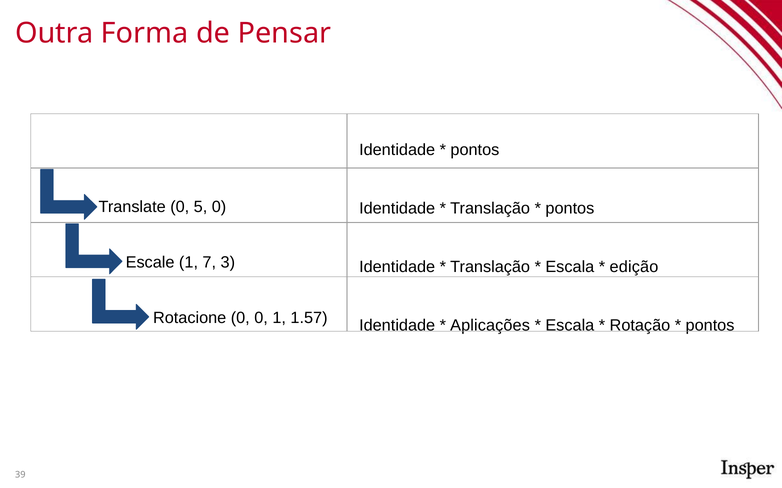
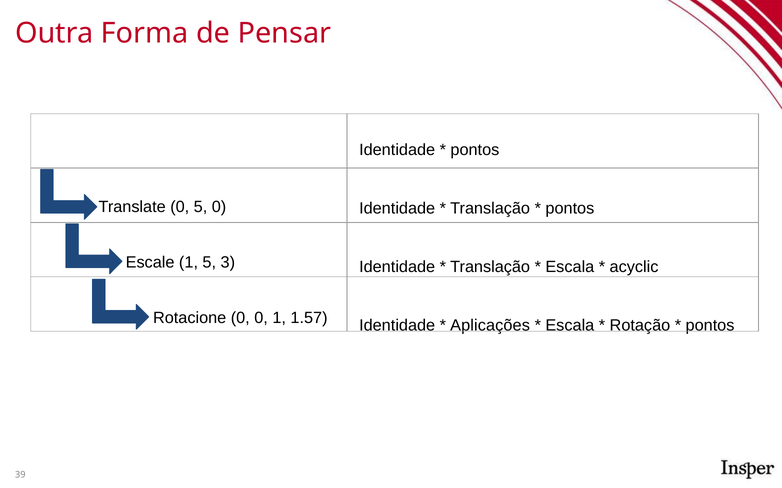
1 7: 7 -> 5 (209, 263)
edição: edição -> acyclic (634, 267)
